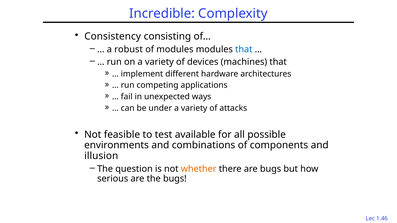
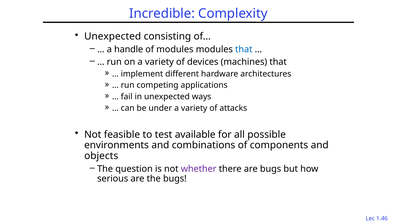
Consistency: Consistency -> Unexpected (113, 37)
robust: robust -> handle (129, 50)
illusion: illusion -> objects (101, 156)
whether colour: orange -> purple (199, 169)
